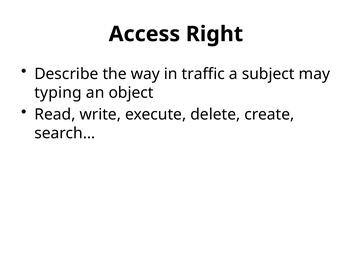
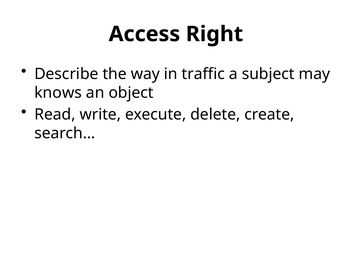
typing: typing -> knows (58, 93)
